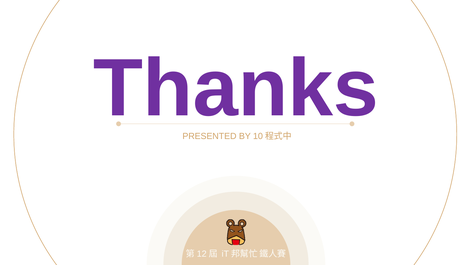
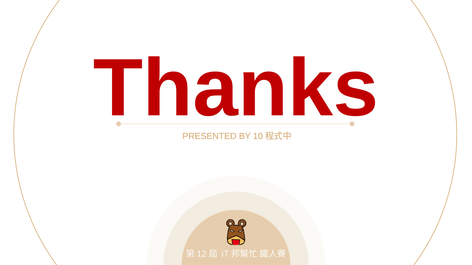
Thanks colour: purple -> red (236, 89)
